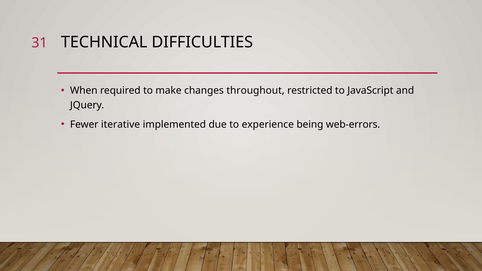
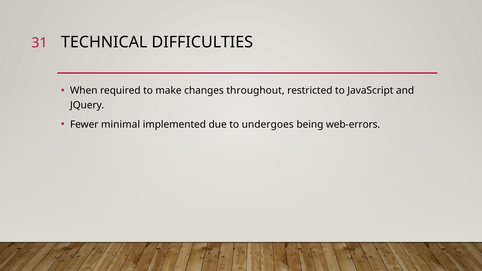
iterative: iterative -> minimal (121, 125)
experience: experience -> undergoes (268, 125)
